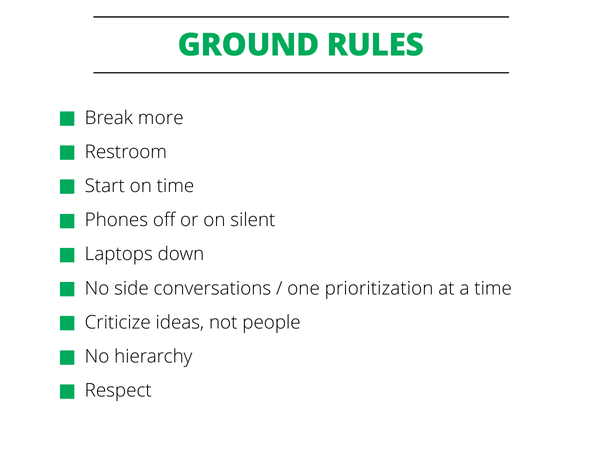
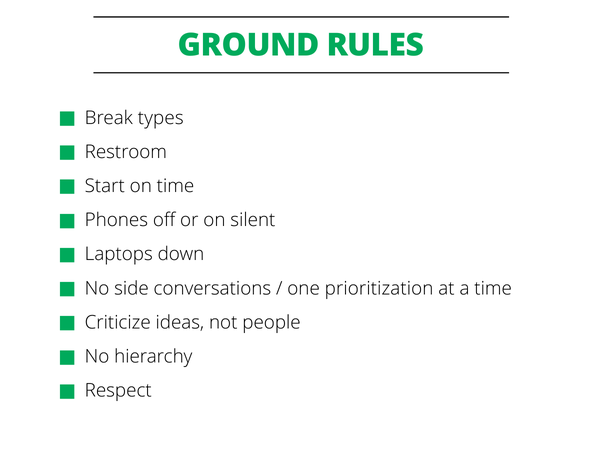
more: more -> types (161, 118)
